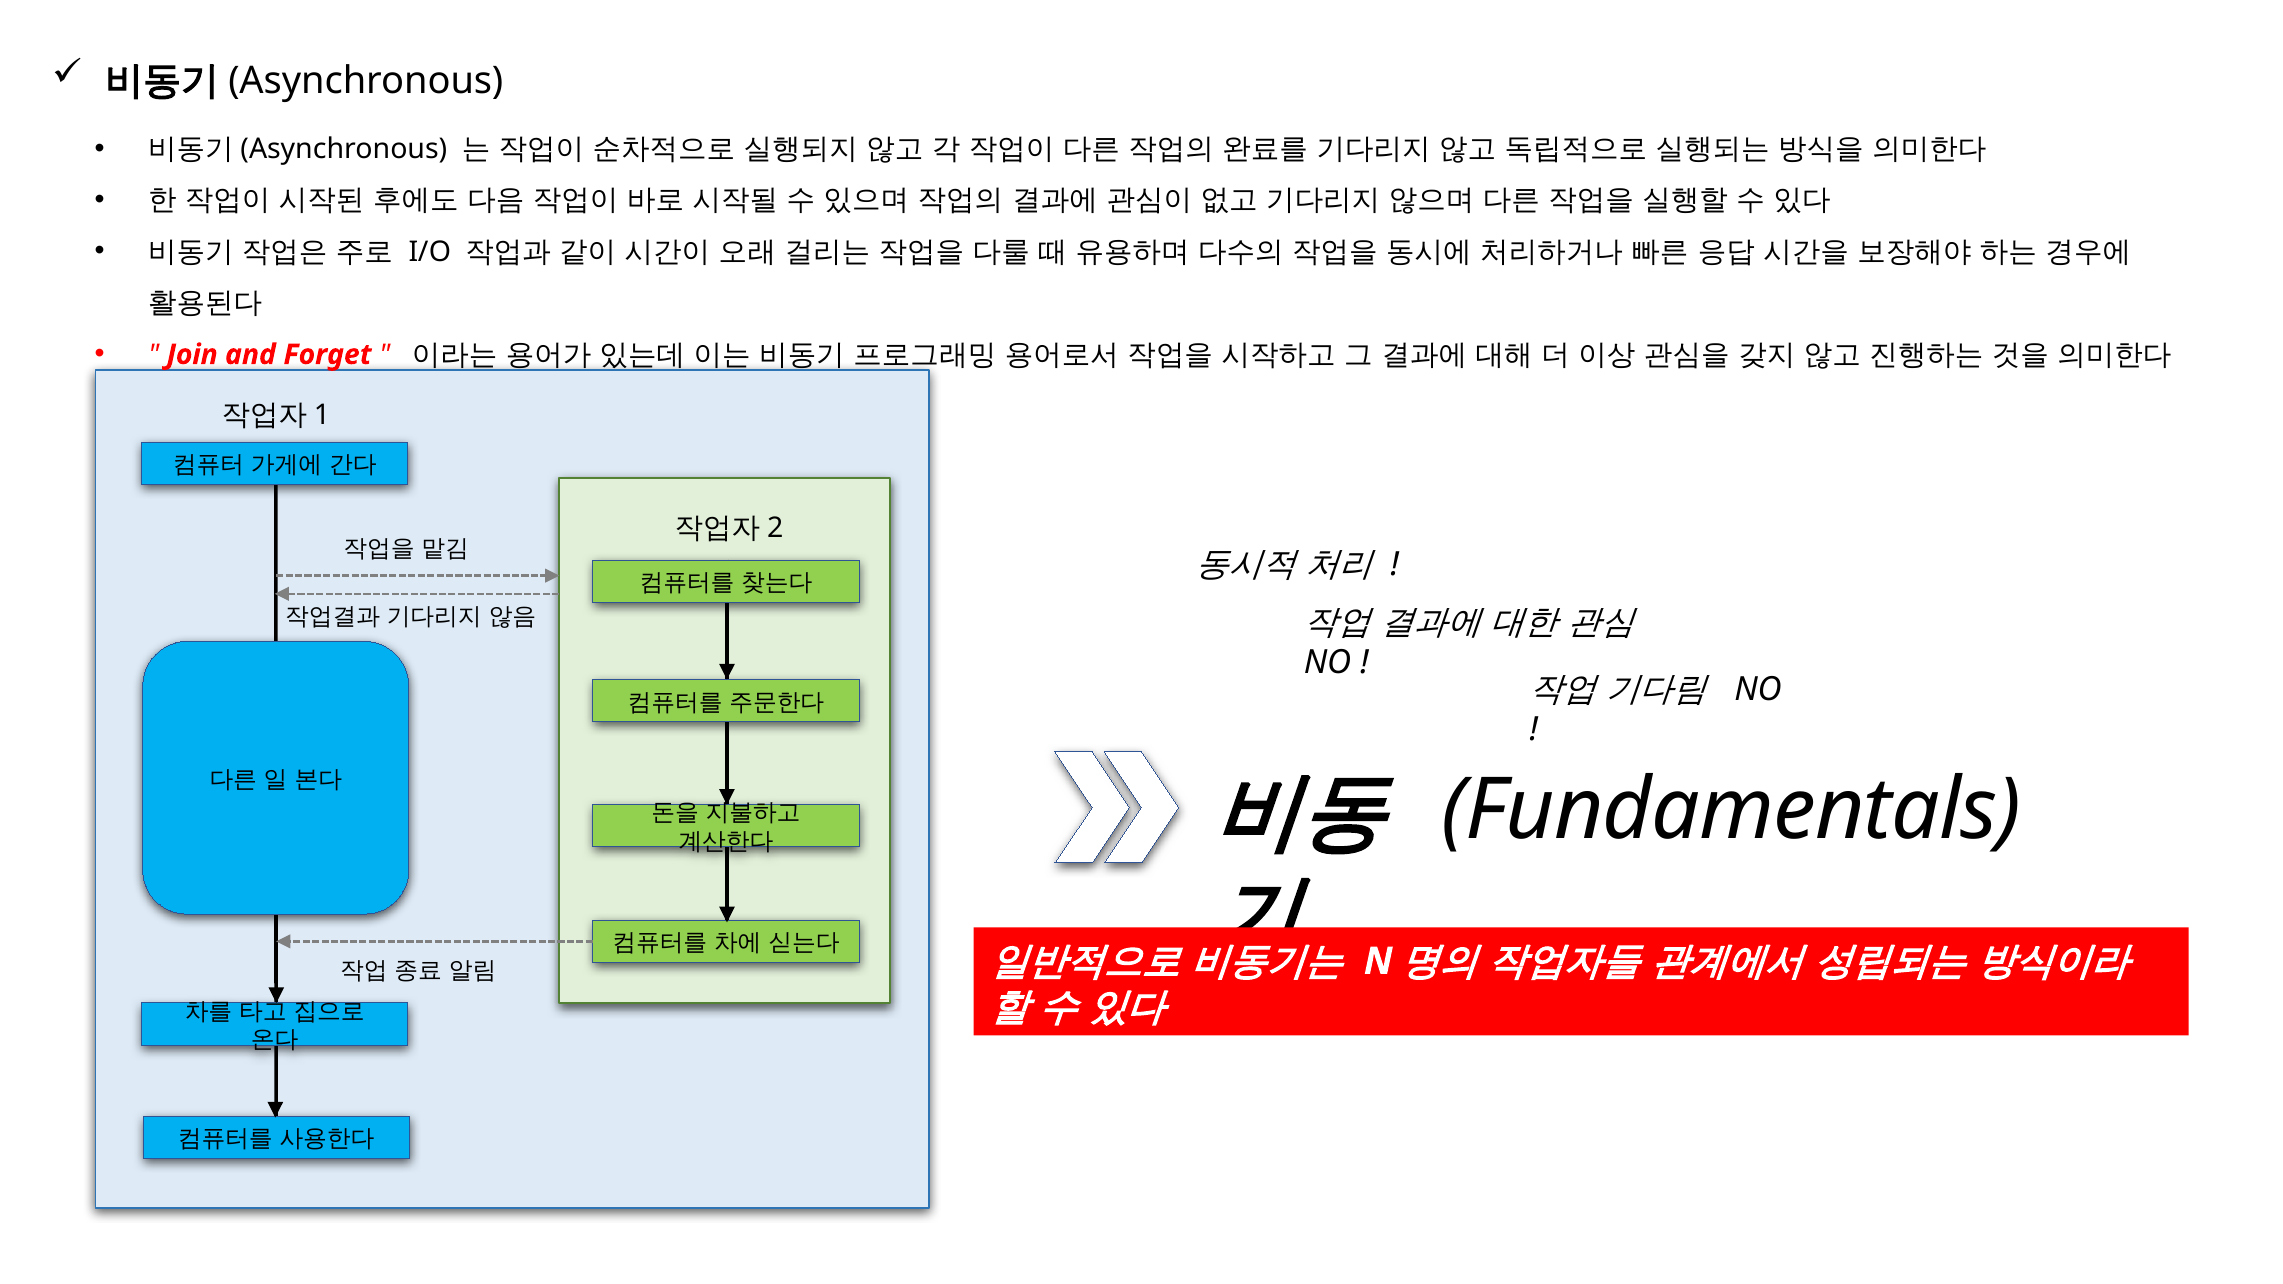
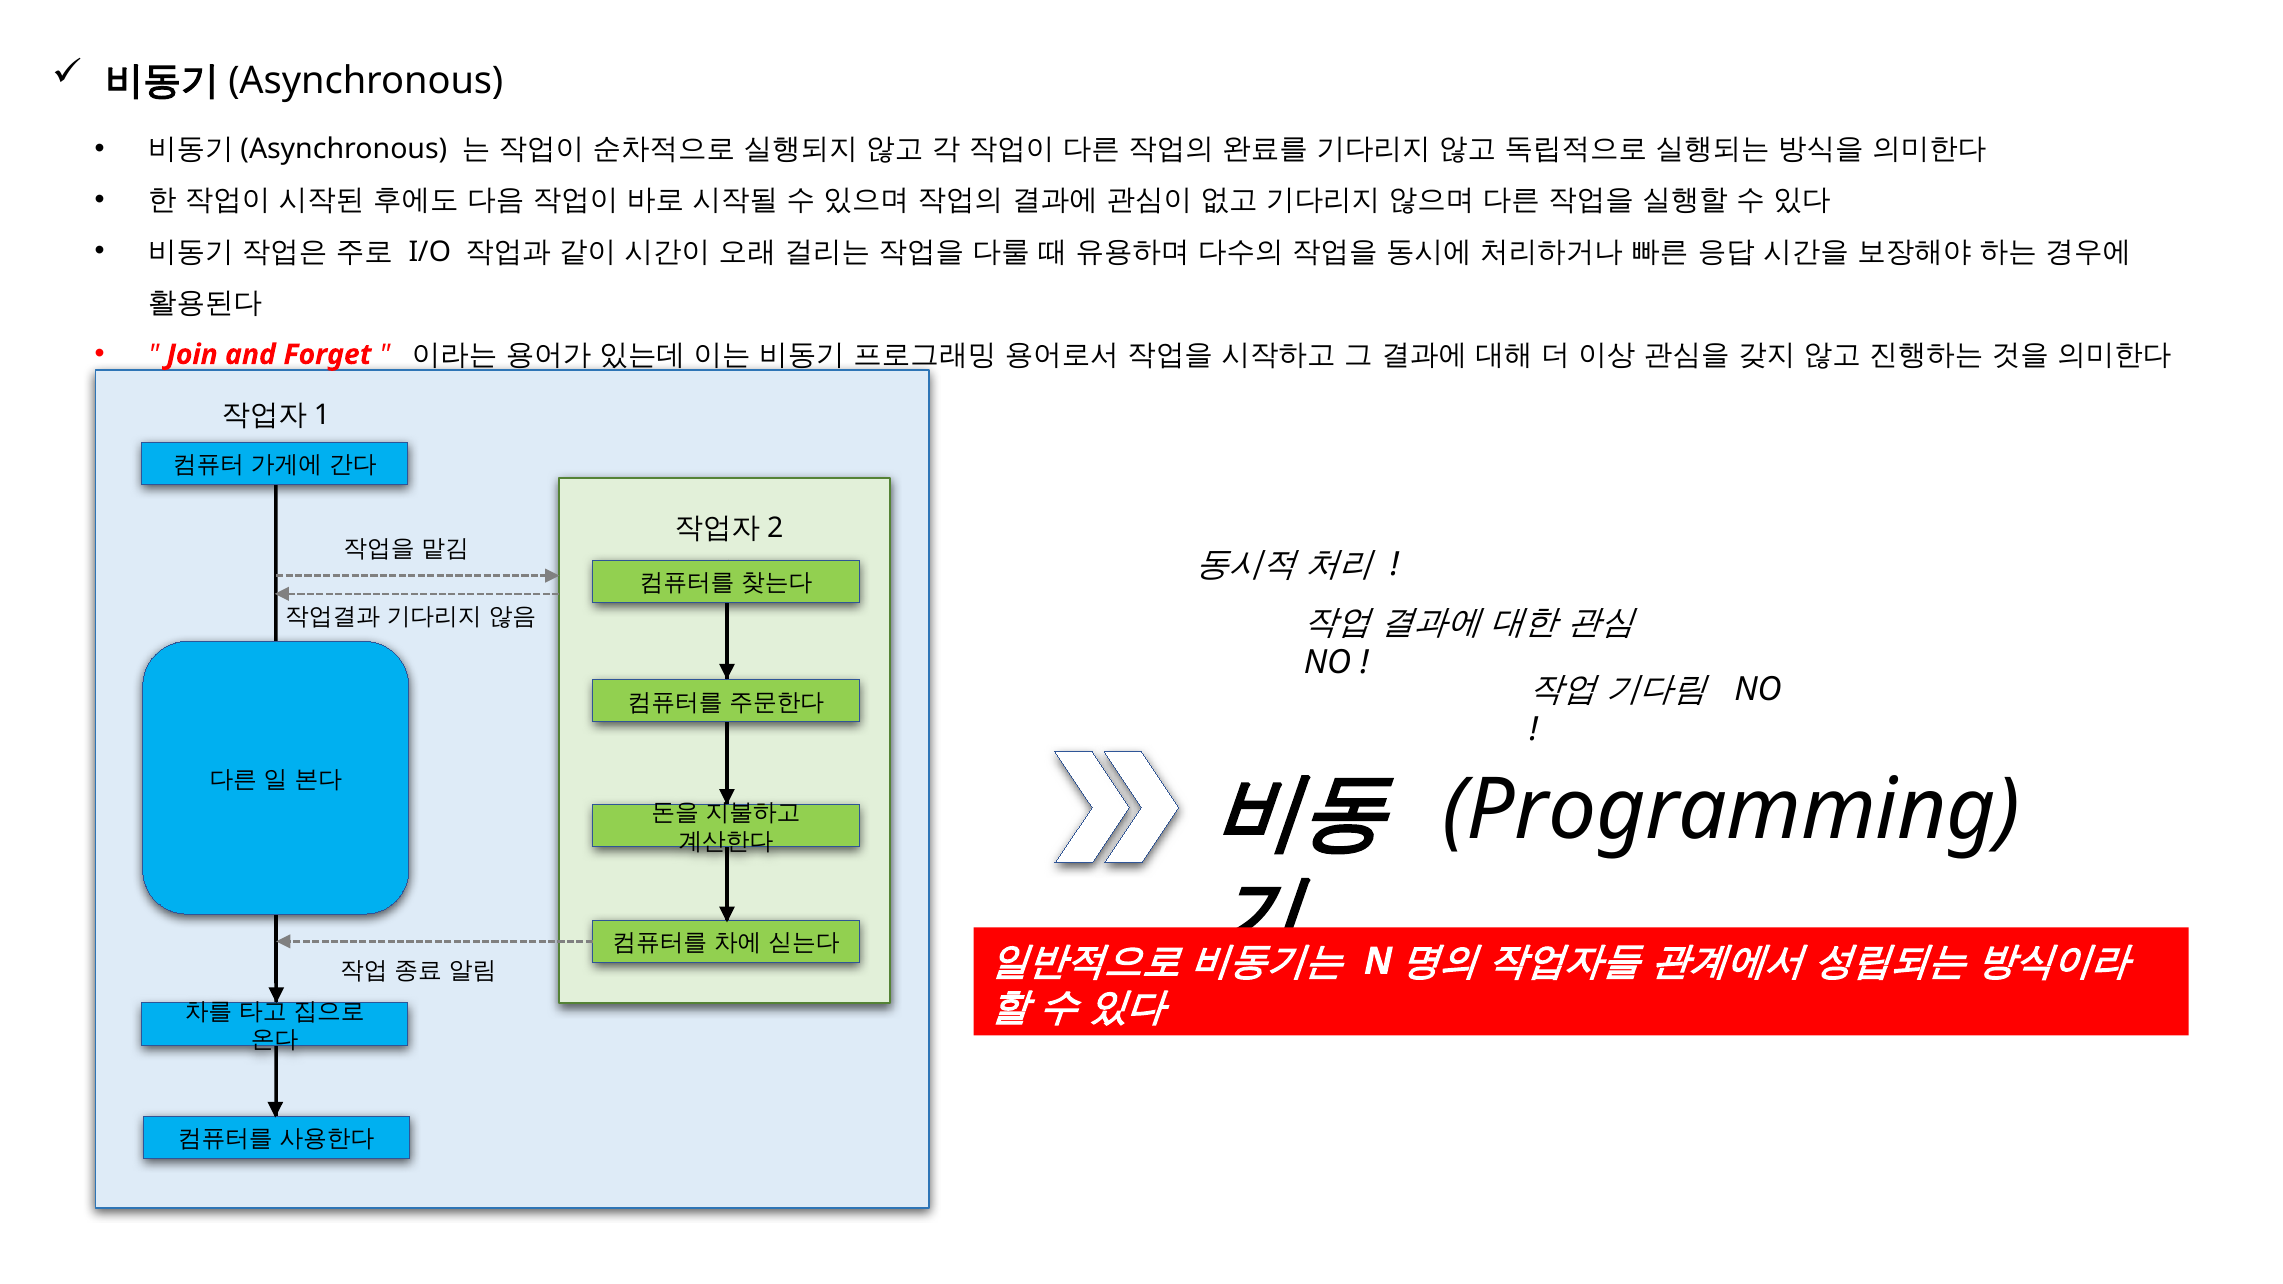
Fundamentals: Fundamentals -> Programming (1731, 810)
